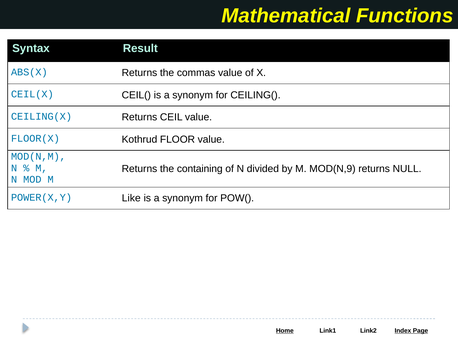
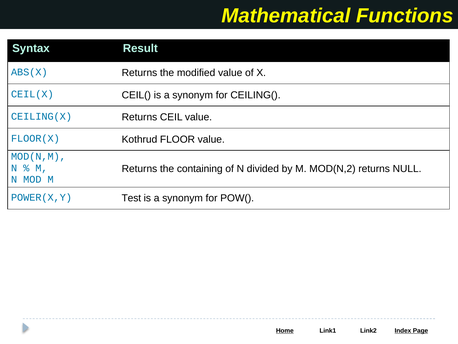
commas: commas -> modified (196, 73)
MOD(N,9: MOD(N,9 -> MOD(N,2 (332, 169)
Like: Like -> Test (131, 198)
